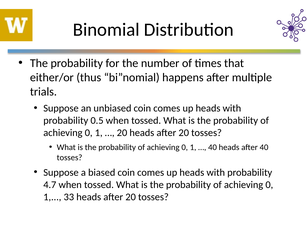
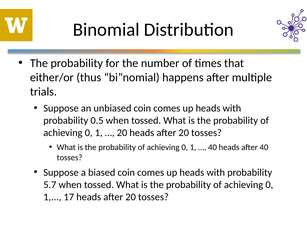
4.7: 4.7 -> 5.7 (50, 185)
33: 33 -> 17 (69, 197)
